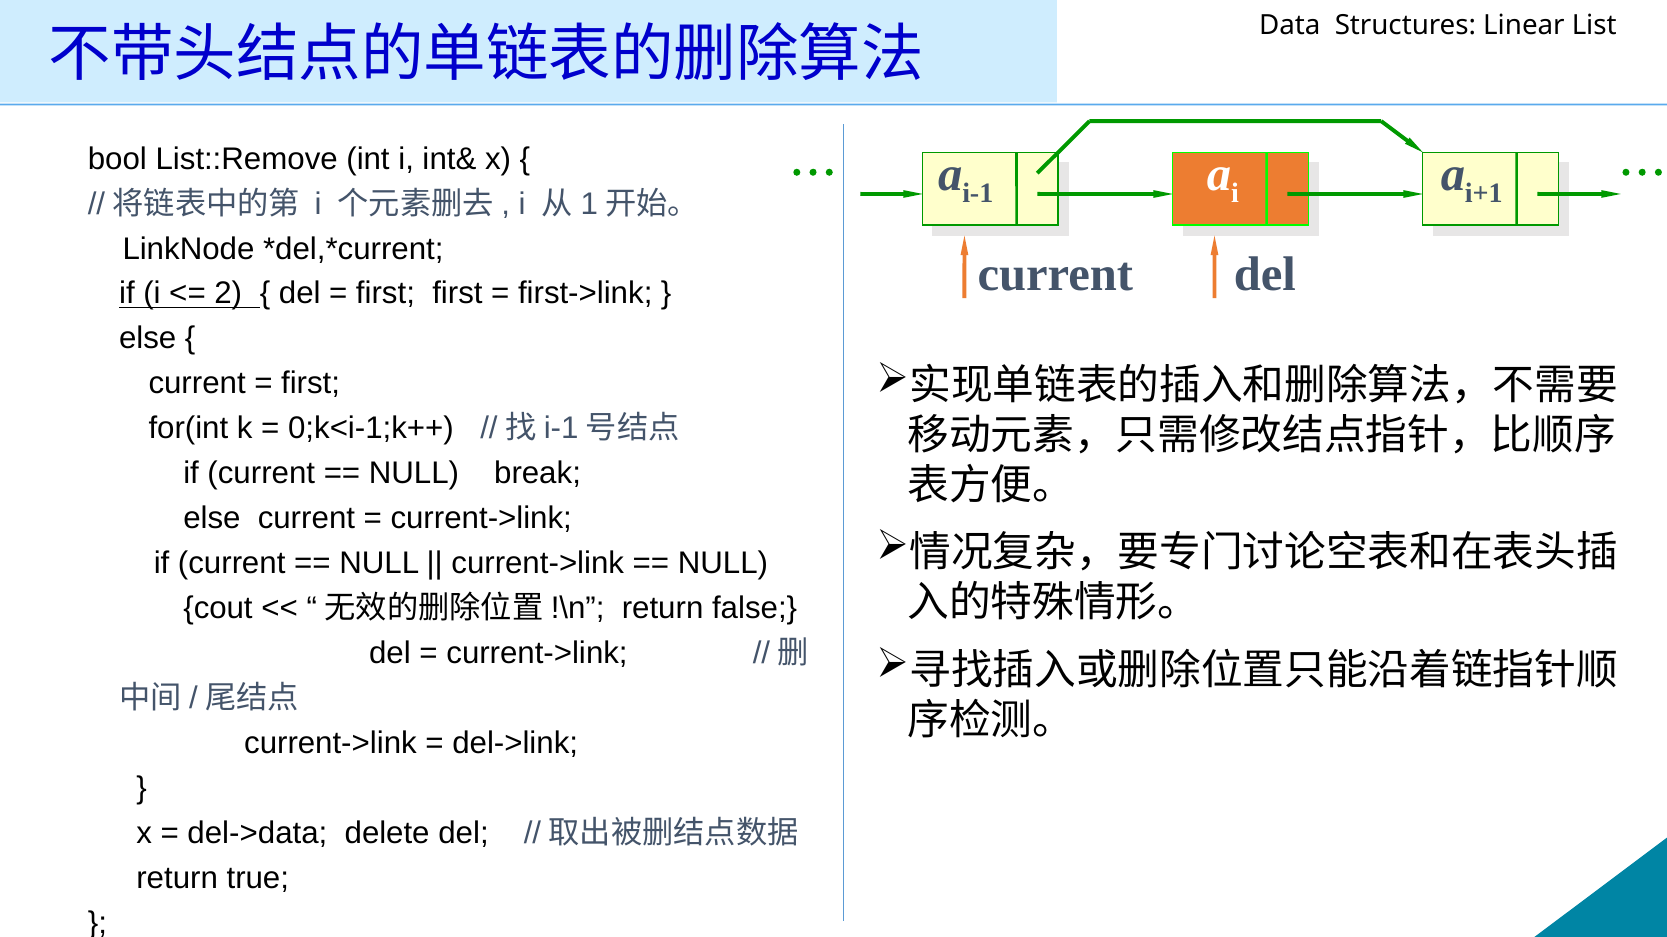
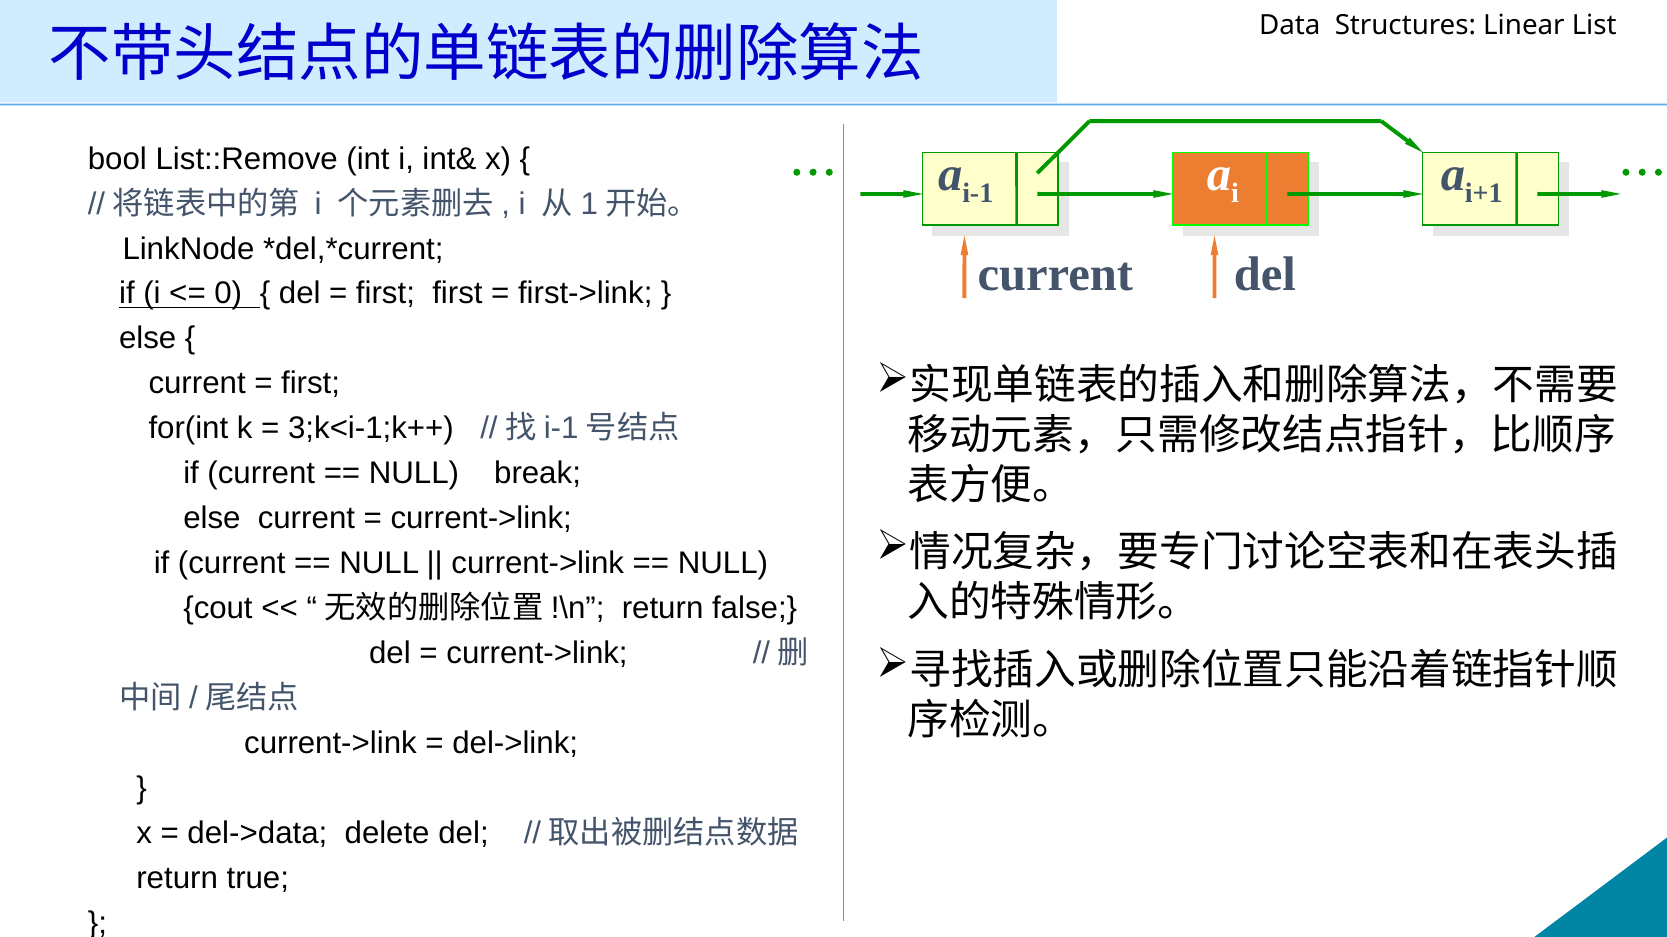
2: 2 -> 0 (228, 294)
0;k<i-1;k++: 0;k<i-1;k++ -> 3;k<i-1;k++ (371, 429)
